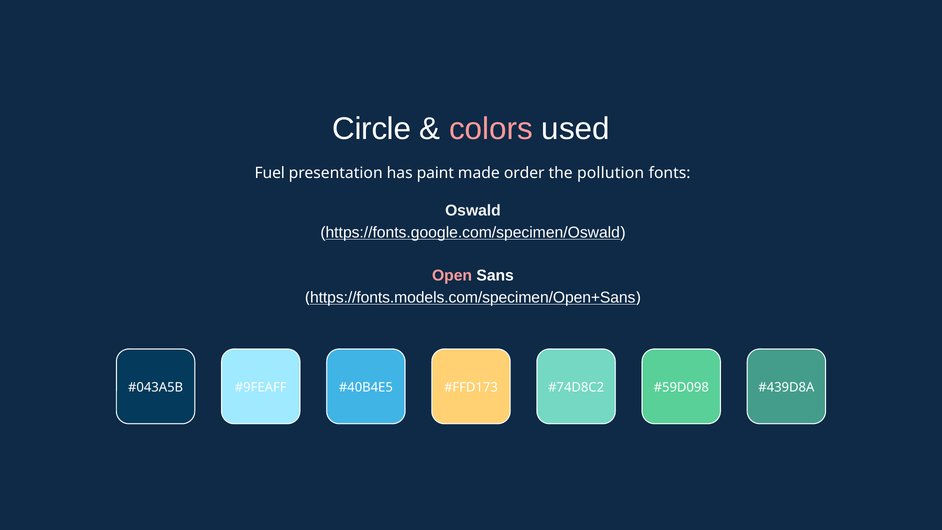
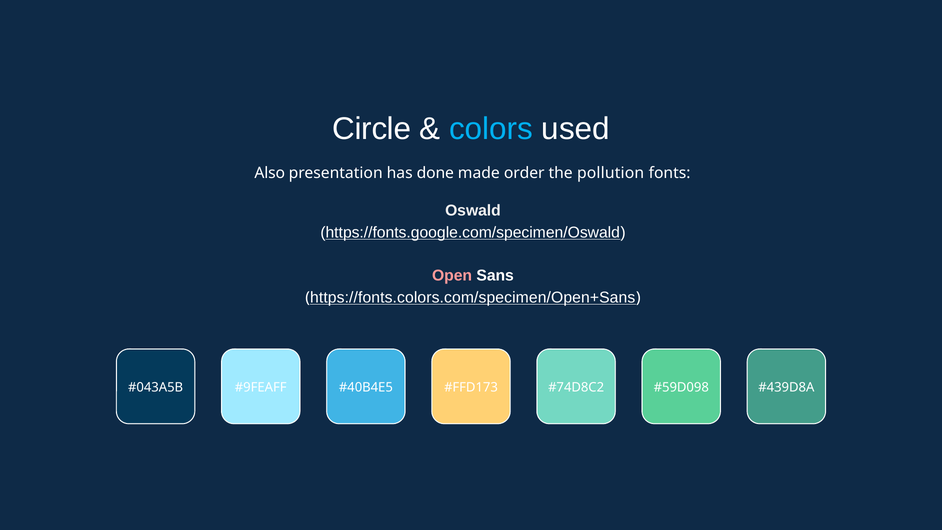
colors colour: pink -> light blue (491, 129)
Fuel: Fuel -> Also (270, 173)
paint: paint -> done (435, 173)
https://fonts.models.com/specimen/Open+Sans: https://fonts.models.com/specimen/Open+Sans -> https://fonts.colors.com/specimen/Open+Sans (473, 297)
